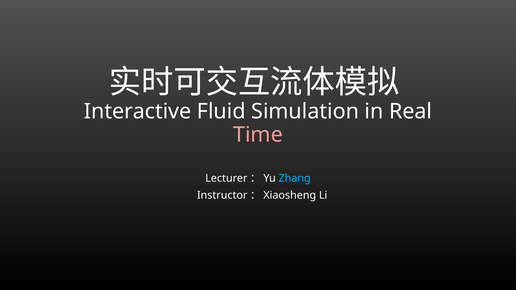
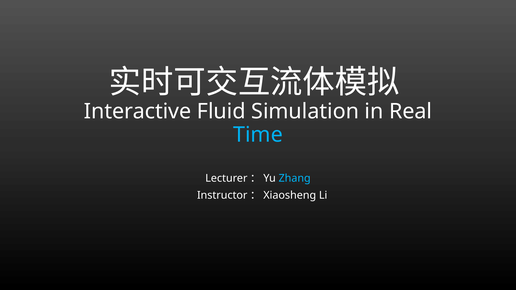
Time colour: pink -> light blue (258, 135)
